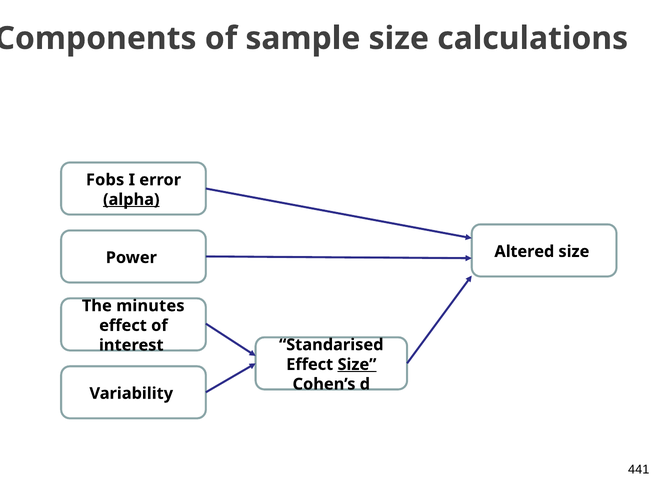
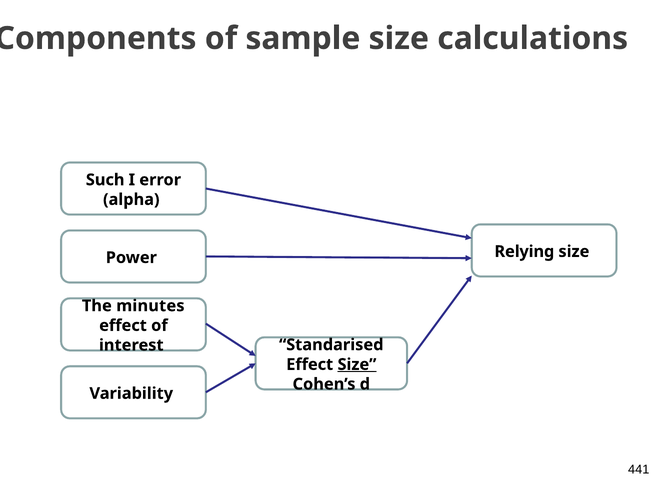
Fobs: Fobs -> Such (105, 180)
alpha underline: present -> none (131, 200)
Altered: Altered -> Relying (524, 252)
